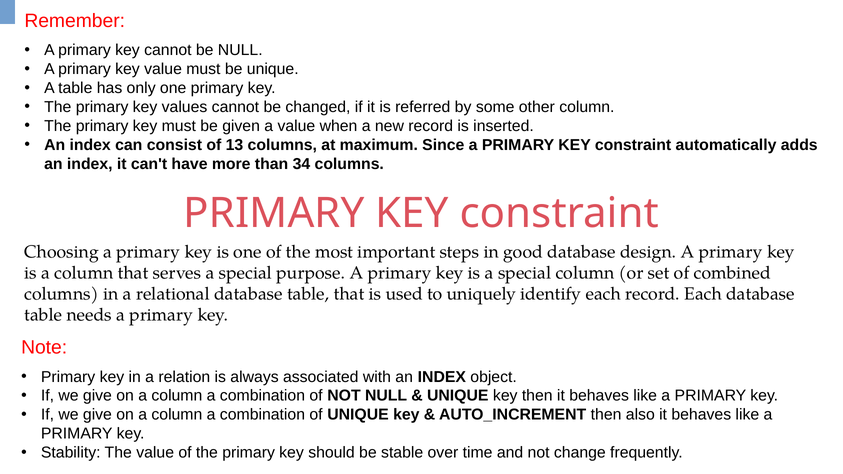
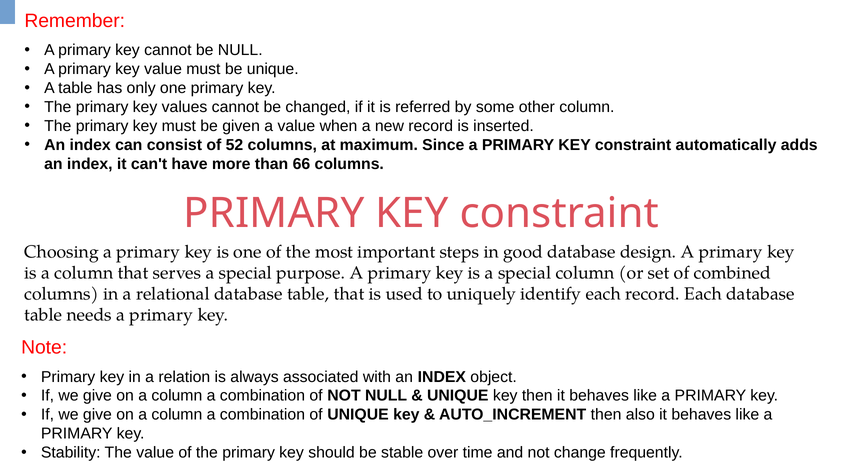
13: 13 -> 52 (235, 145)
34: 34 -> 66 (301, 164)
